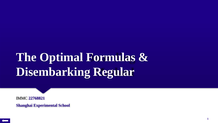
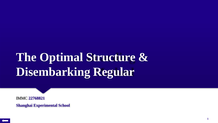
Formulas: Formulas -> Structure (111, 57)
